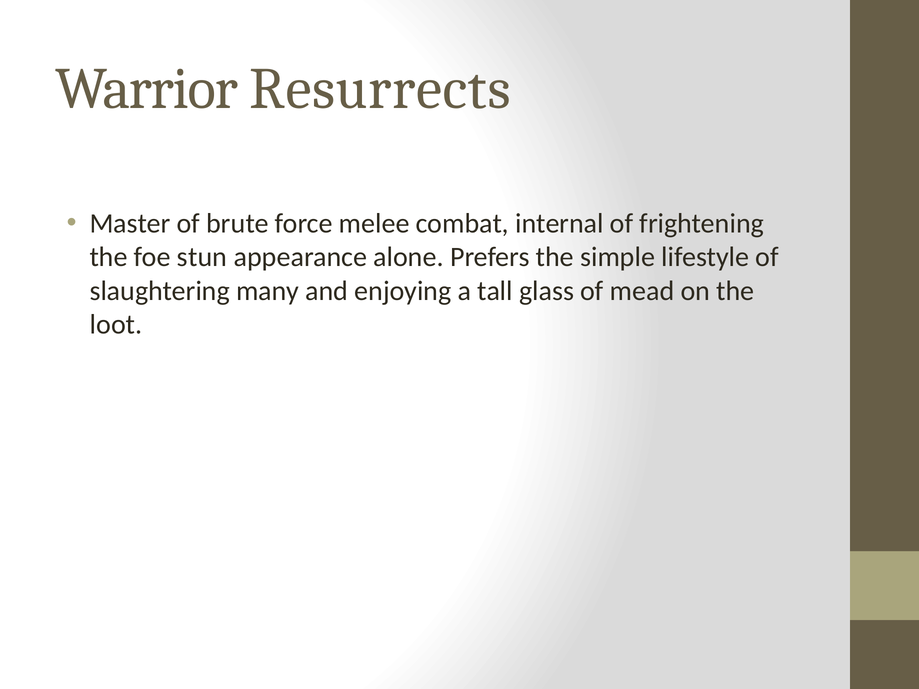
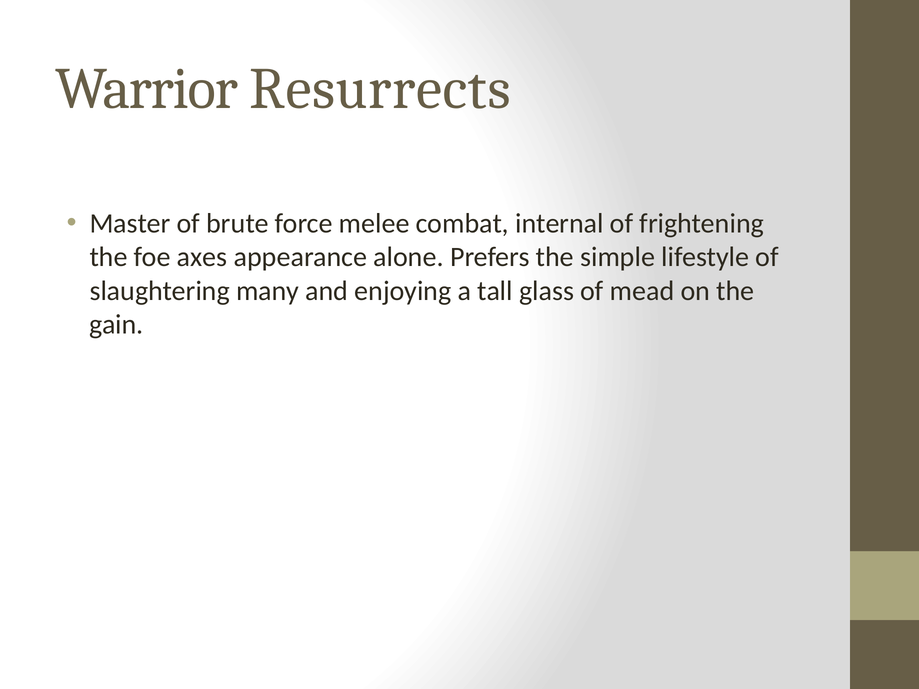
stun: stun -> axes (202, 257)
loot: loot -> gain (116, 325)
